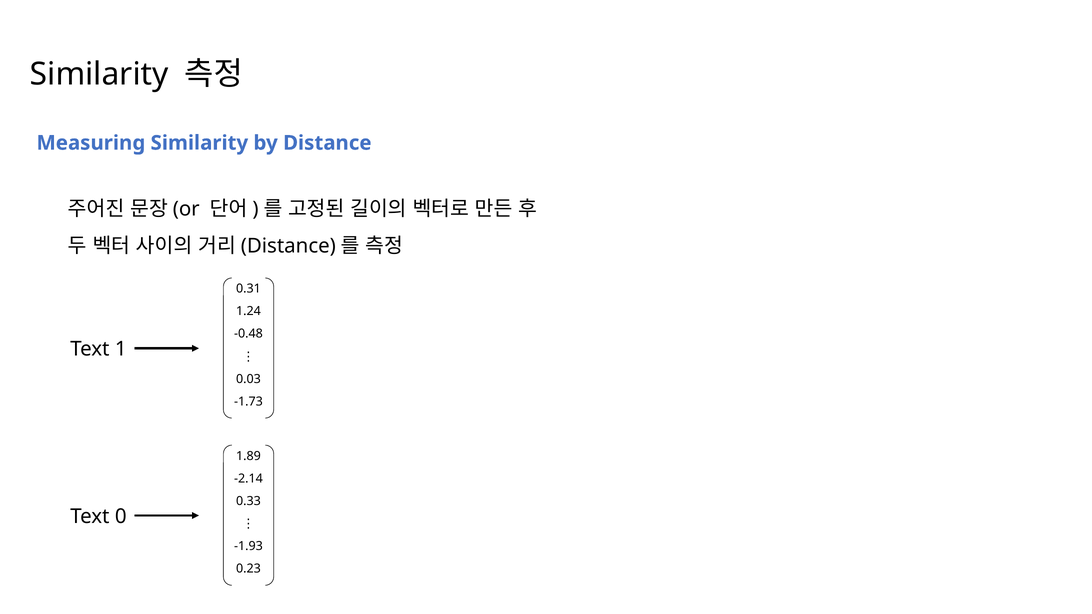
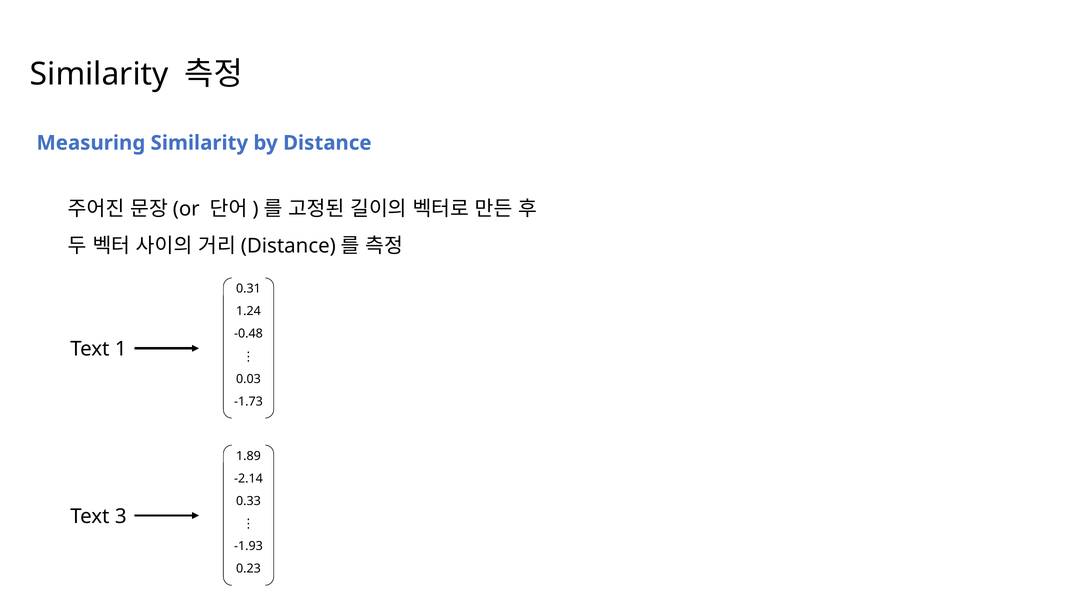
0: 0 -> 3 (121, 517)
